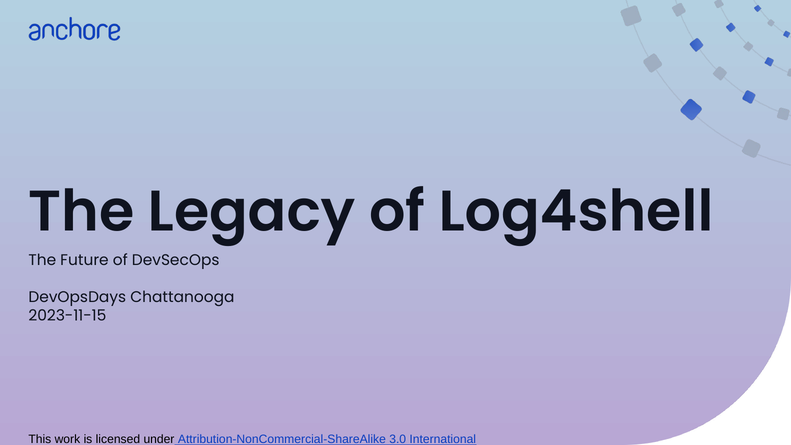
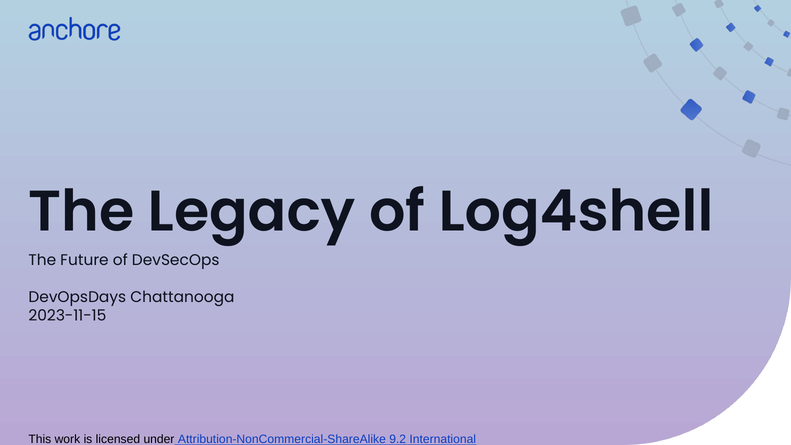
3.0: 3.0 -> 9.2 (398, 439)
